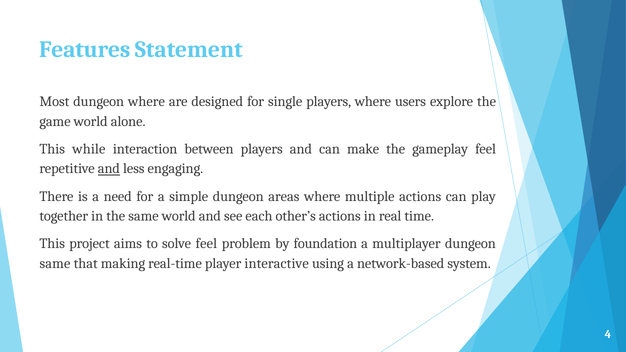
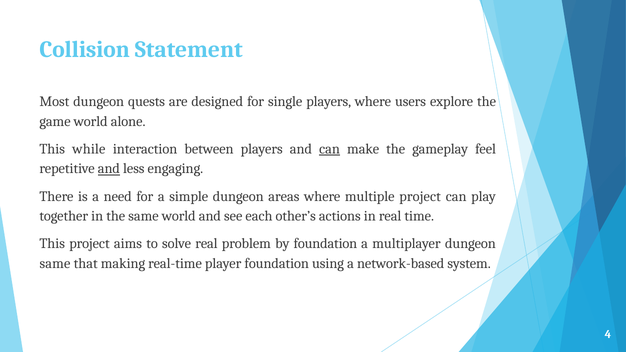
Features: Features -> Collision (85, 49)
dungeon where: where -> quests (147, 102)
can underline: none -> present (330, 149)
multiple actions: actions -> project (420, 196)
solve feel: feel -> real (206, 244)
player interactive: interactive -> foundation (277, 263)
